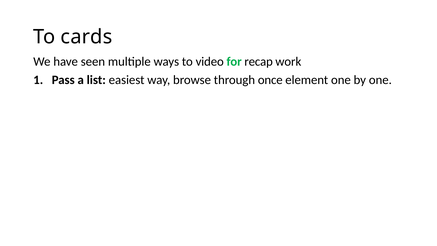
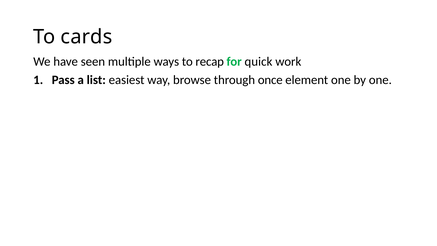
video: video -> recap (210, 62)
recap: recap -> quick (258, 62)
